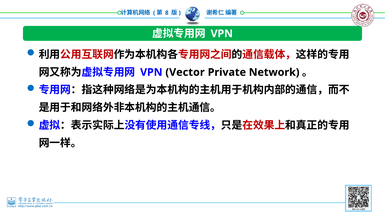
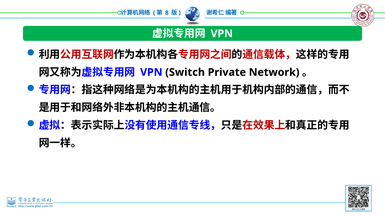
Vector: Vector -> Switch (185, 72)
